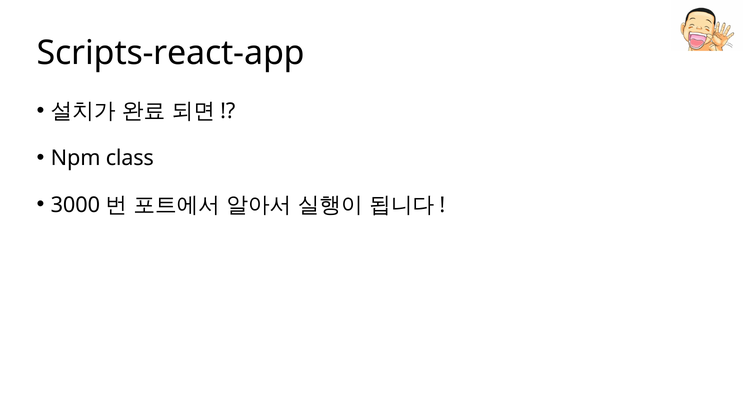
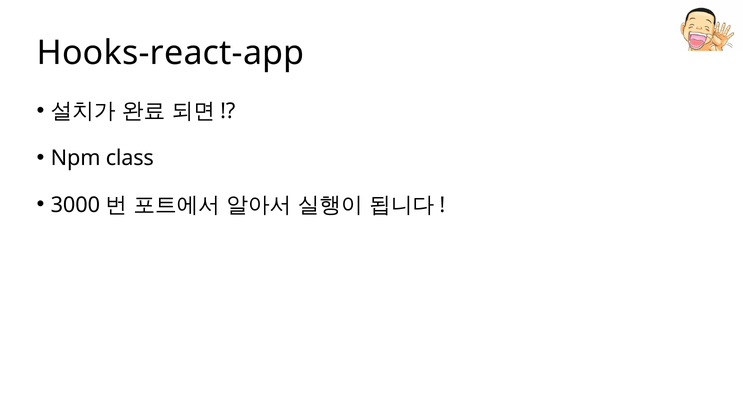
Scripts-react-app: Scripts-react-app -> Hooks-react-app (171, 53)
